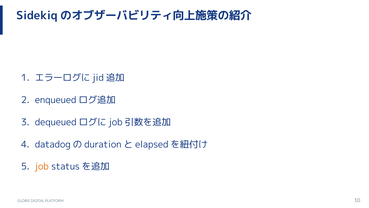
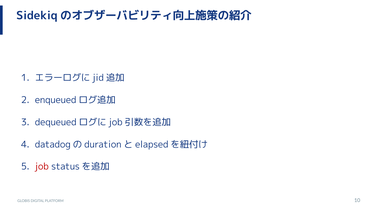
job colour: orange -> red (42, 166)
